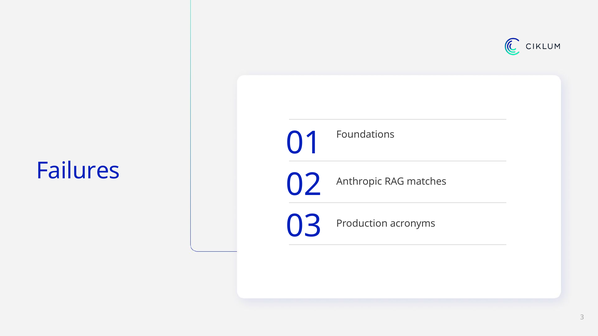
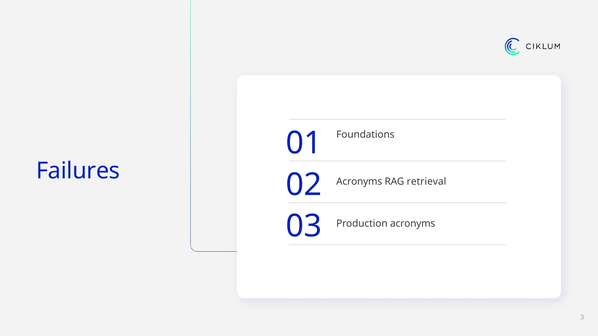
Anthropic: Anthropic -> Acronyms (359, 182)
matches: matches -> retrieval (426, 182)
